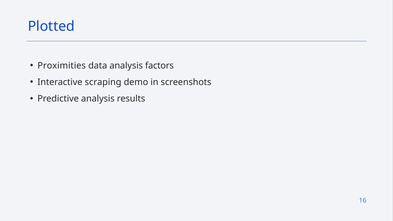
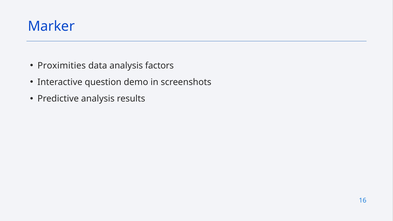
Plotted: Plotted -> Marker (51, 26)
scraping: scraping -> question (103, 82)
